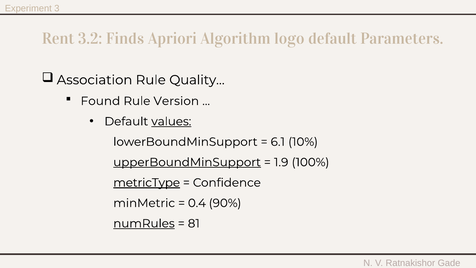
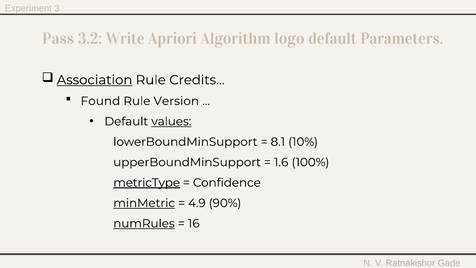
Rent: Rent -> Pass (58, 39)
Finds: Finds -> Write (125, 39)
Association underline: none -> present (95, 80)
Quality…: Quality… -> Credits… (197, 80)
6.1: 6.1 -> 8.1 (278, 142)
upperBoundMinSupport underline: present -> none (187, 162)
1.9: 1.9 -> 1.6 (281, 162)
minMetric underline: none -> present (144, 203)
0.4: 0.4 -> 4.9 (197, 203)
81: 81 -> 16 (194, 223)
